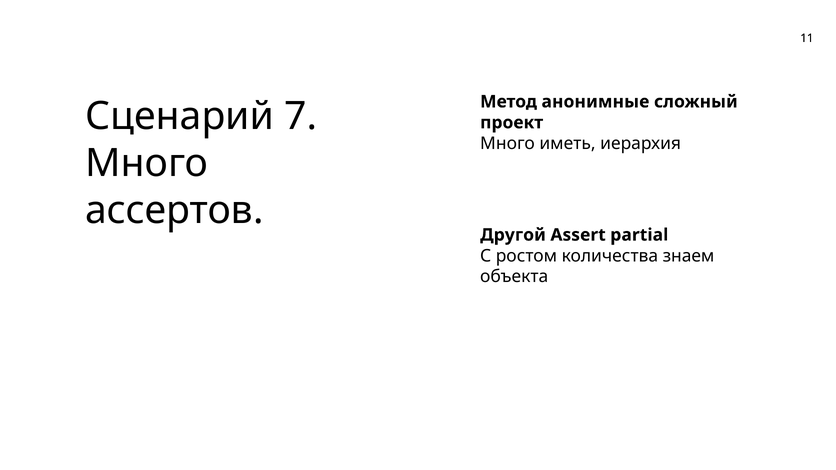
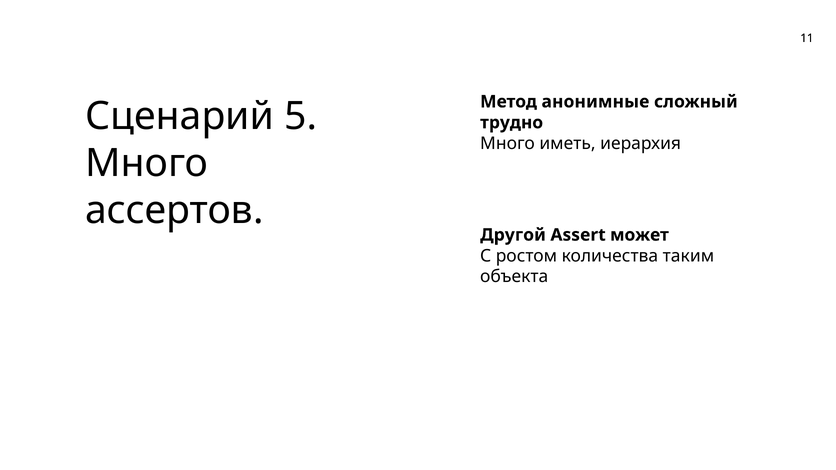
7: 7 -> 5 (301, 116)
проект: проект -> трудно (512, 123)
partial: partial -> может (639, 235)
знаем: знаем -> таким (688, 256)
